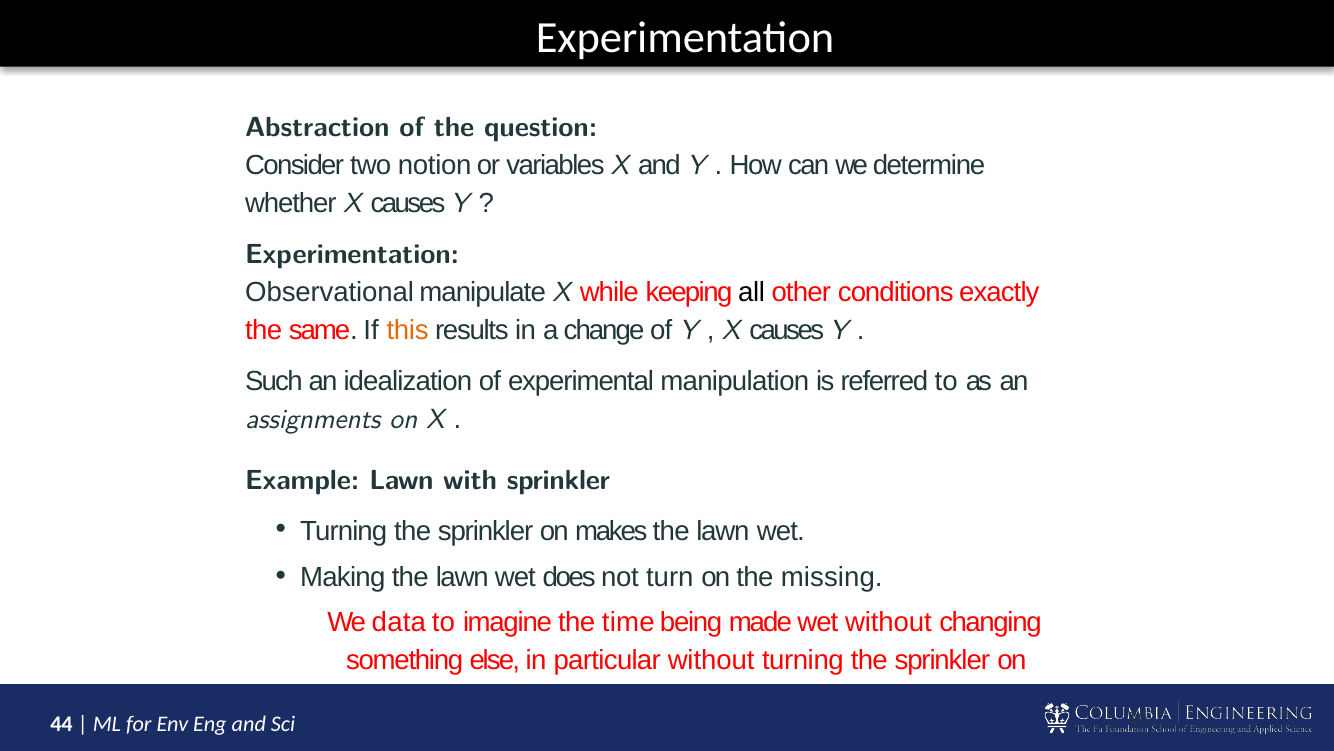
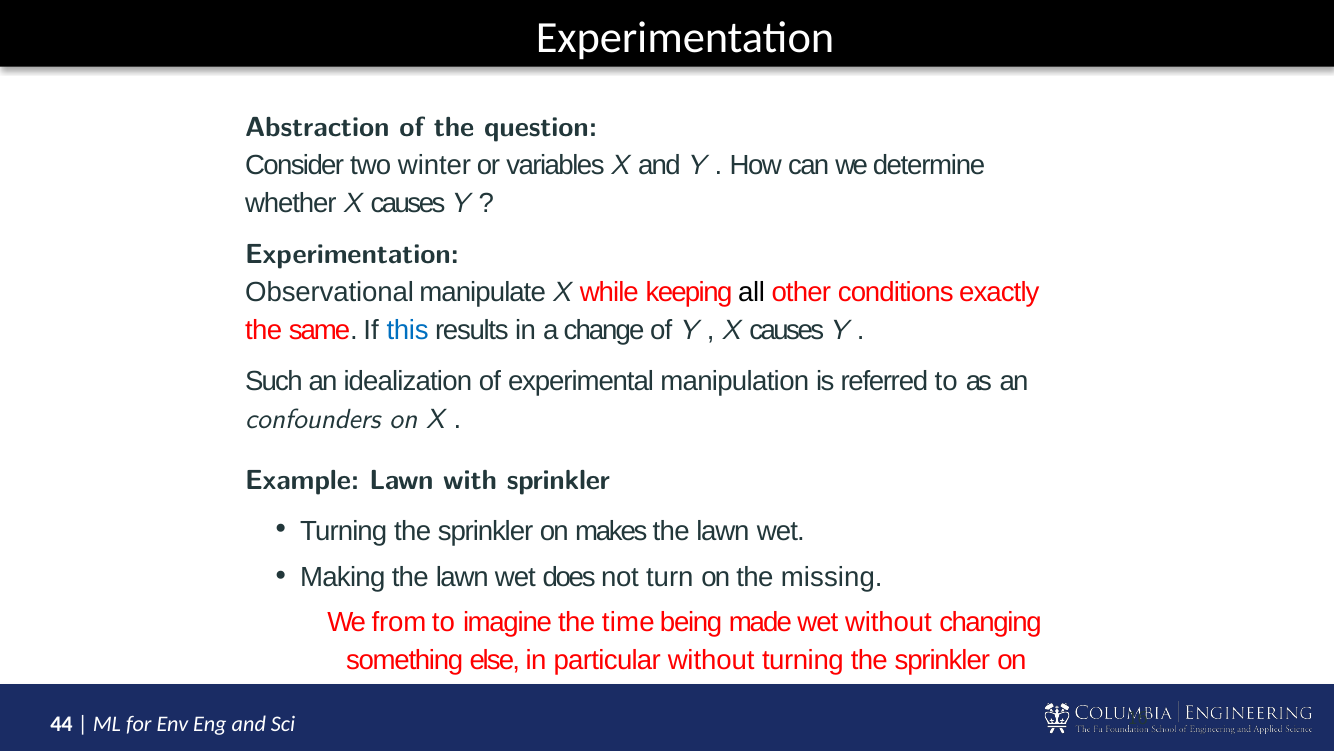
notion: notion -> winter (435, 165)
this colour: orange -> blue (408, 330)
assignments: assignments -> confounders (313, 419)
data: data -> from (399, 622)
